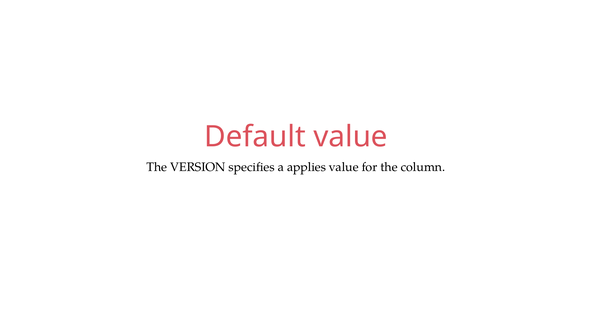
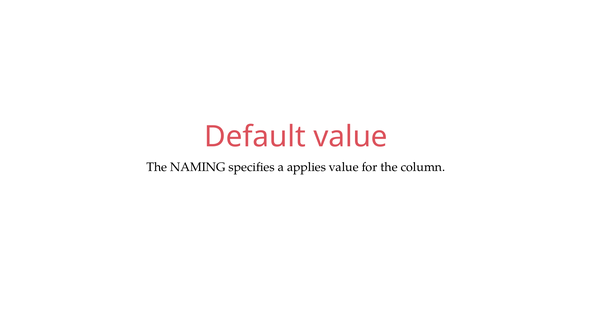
VERSION: VERSION -> NAMING (198, 167)
